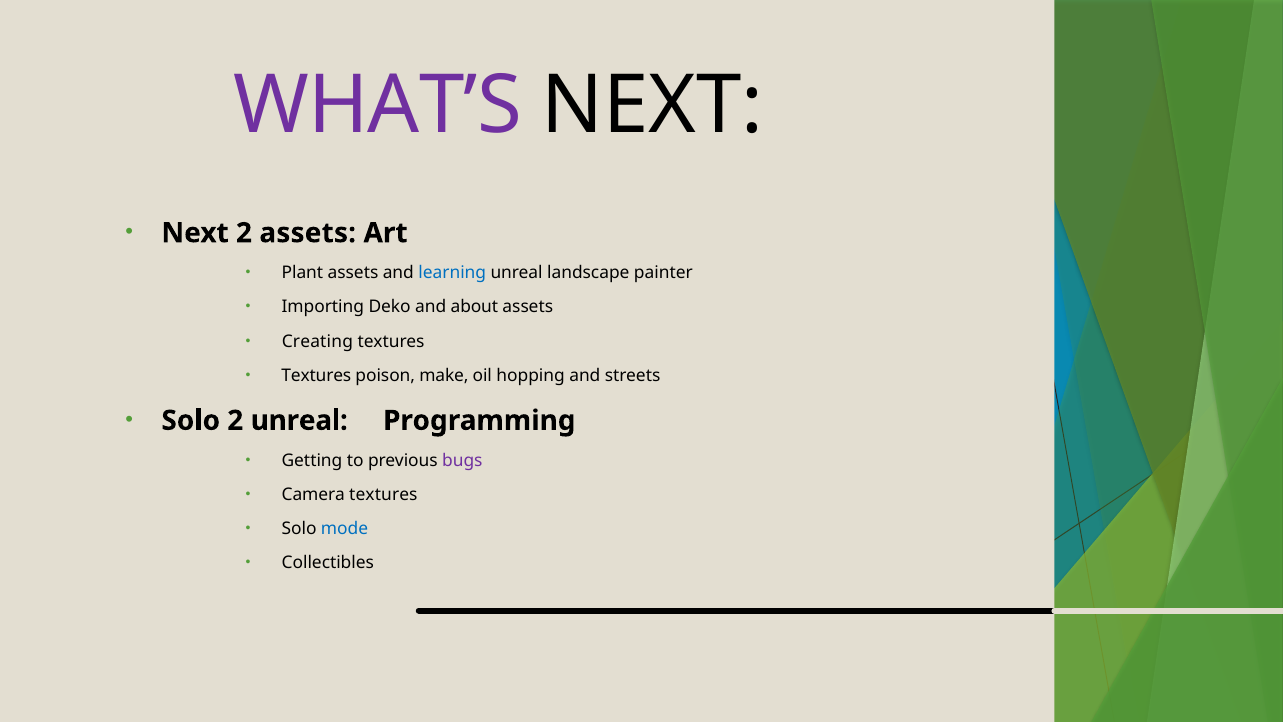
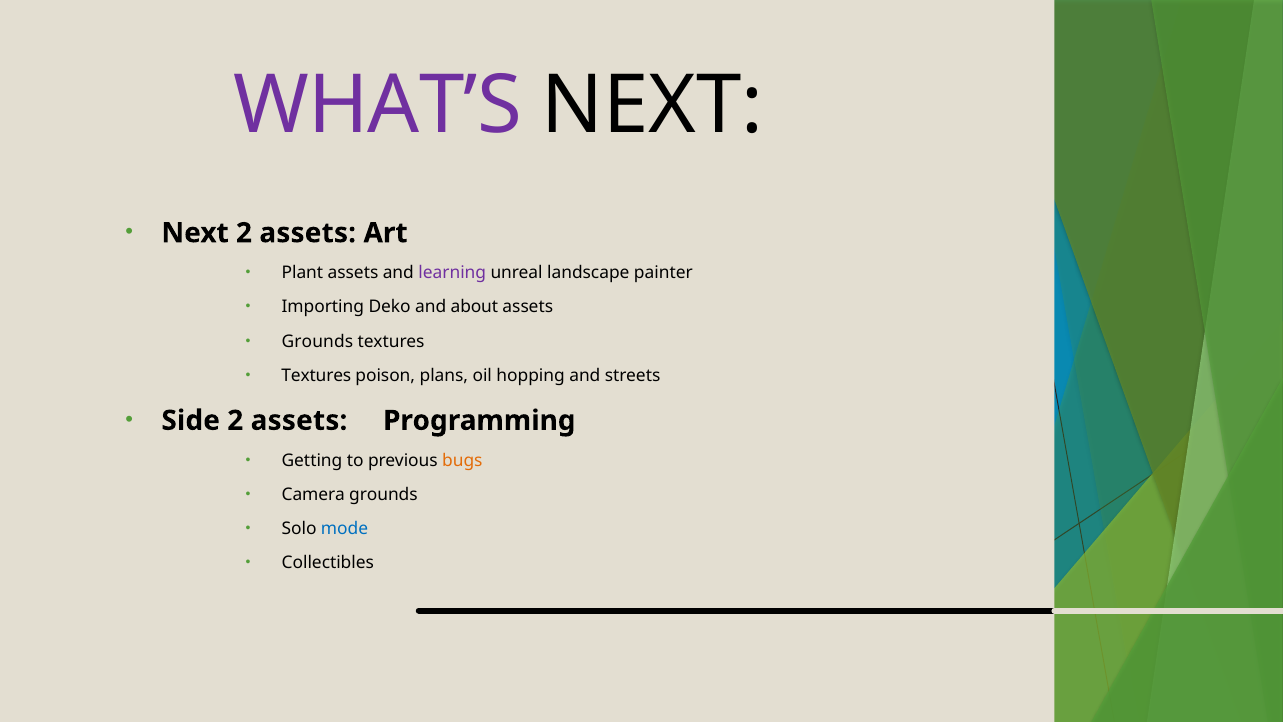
learning colour: blue -> purple (452, 273)
Creating: Creating -> Grounds (317, 341)
make: make -> plans (444, 376)
Solo: Solo -> Side (191, 420)
unreal: unreal -> assets (299, 420)
bugs colour: purple -> orange (462, 460)
Camera textures: textures -> grounds (383, 495)
